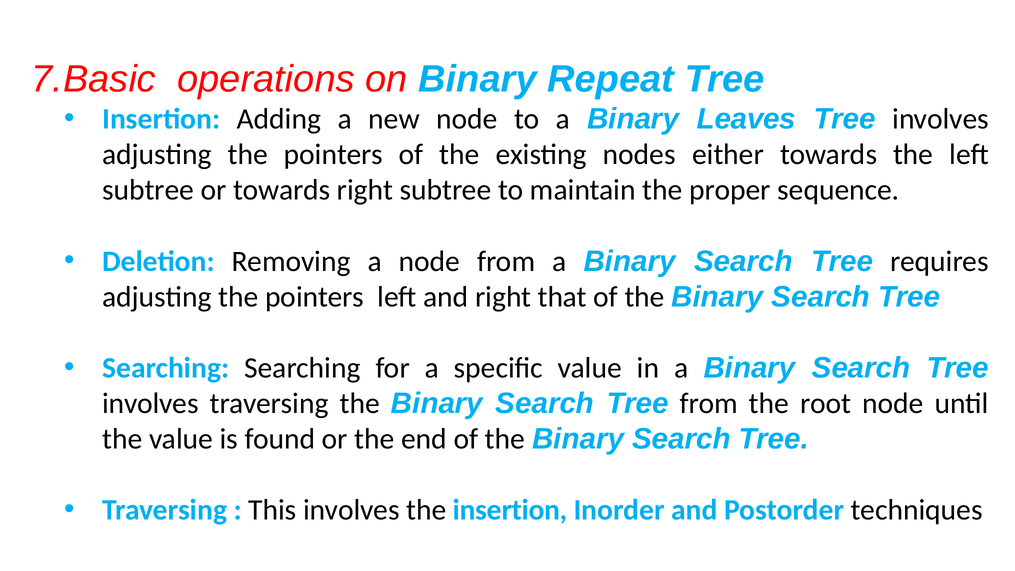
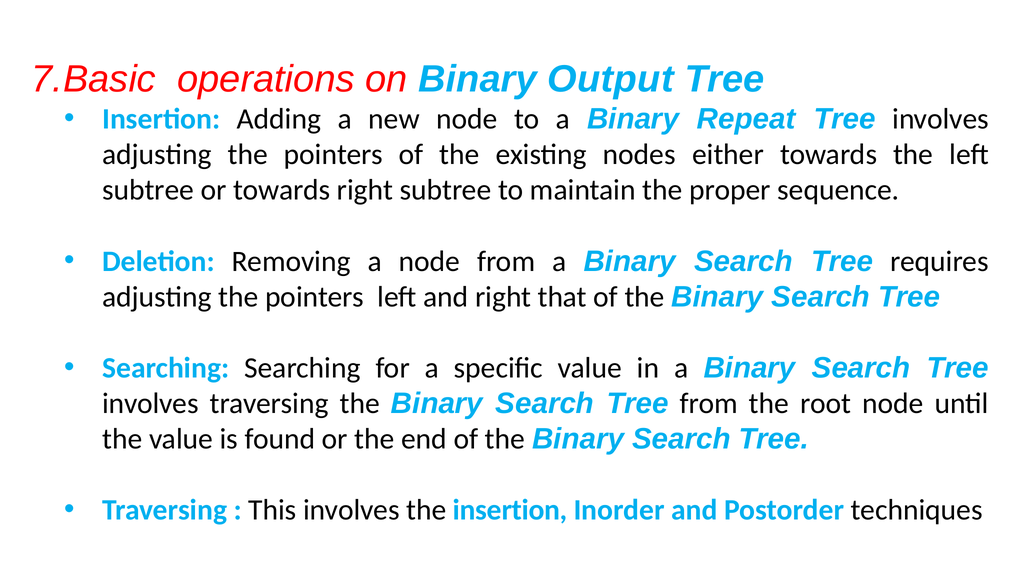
Repeat: Repeat -> Output (611, 79)
Leaves: Leaves -> Repeat (746, 119)
